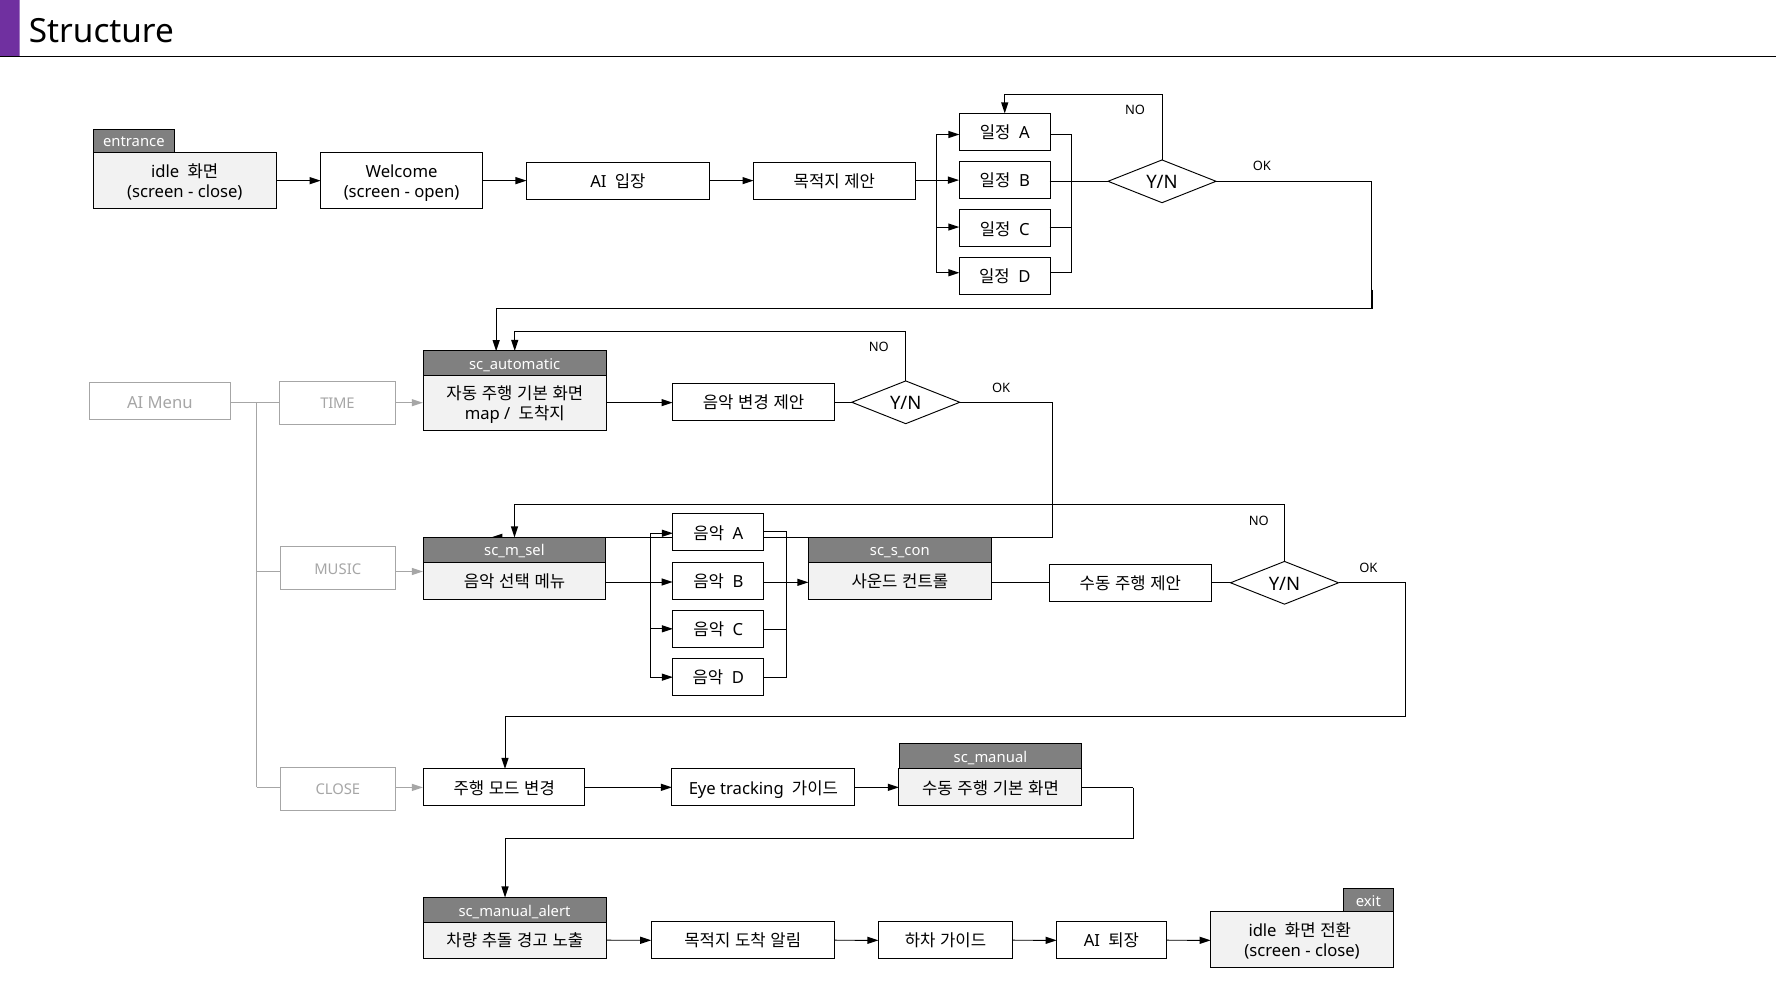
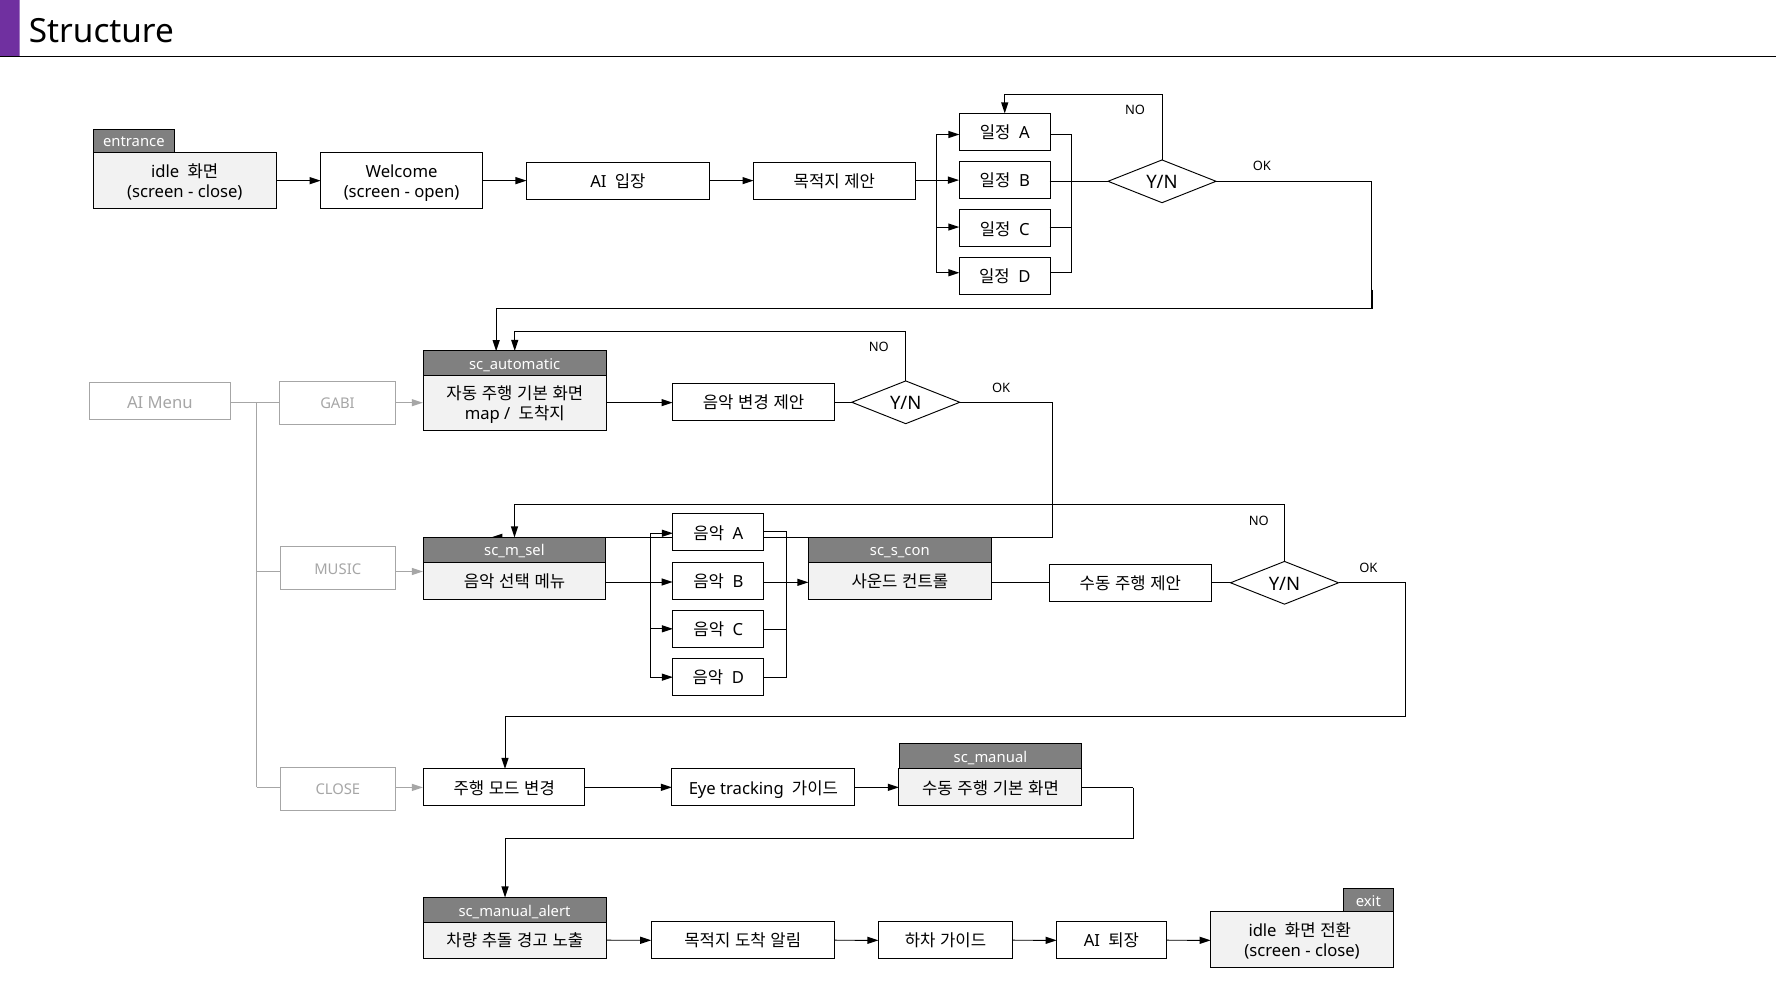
TIME: TIME -> GABI (337, 404)
